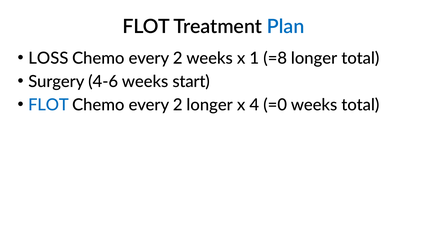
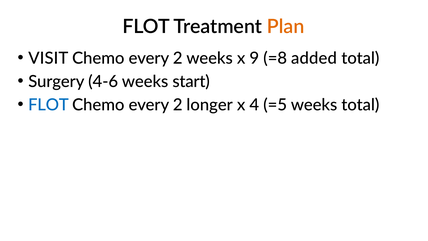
Plan colour: blue -> orange (286, 27)
LOSS: LOSS -> VISIT (48, 58)
1: 1 -> 9 (254, 58)
=8 longer: longer -> added (314, 58)
=0: =0 -> =5 (275, 105)
